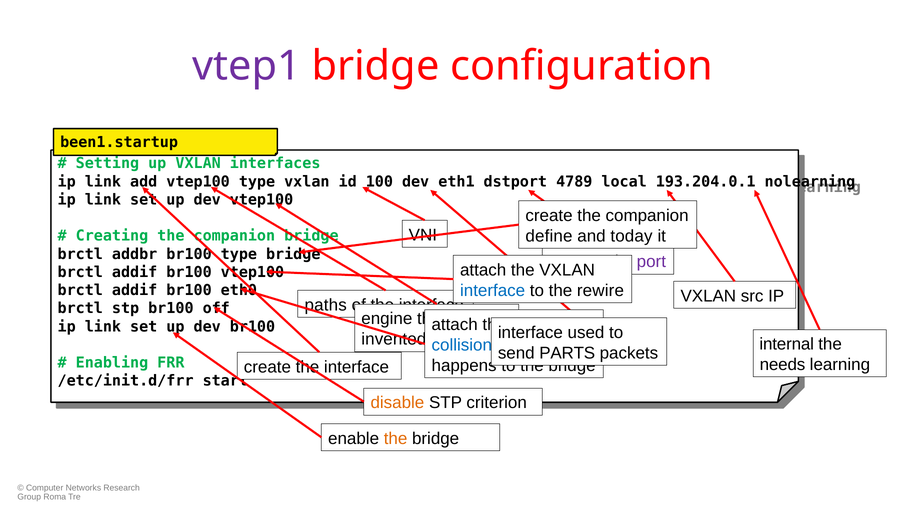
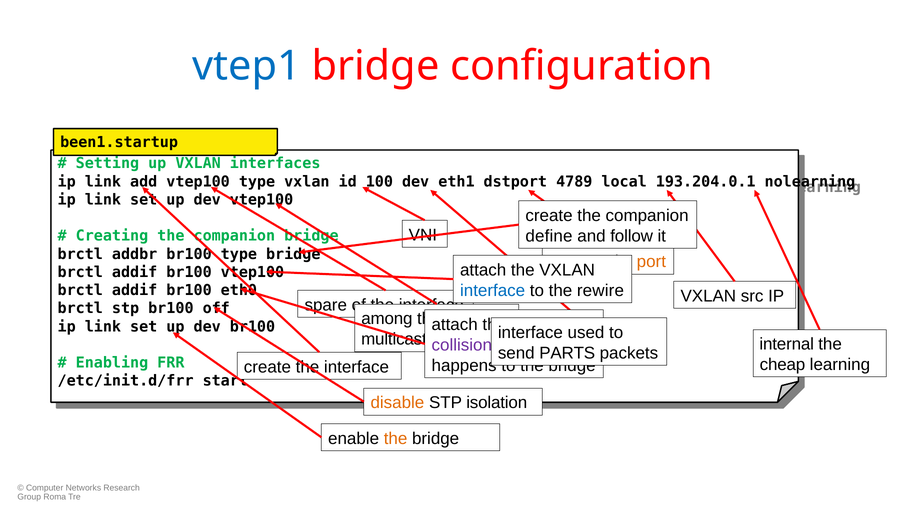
vtep1 colour: purple -> blue (246, 66)
today: today -> follow (632, 236)
port colour: purple -> orange (651, 262)
paths: paths -> spare (326, 305)
engine: engine -> among (387, 319)
invented: invented -> multicast (394, 339)
collision colour: blue -> purple (462, 345)
needs: needs -> cheap (782, 364)
criterion: criterion -> isolation (497, 403)
